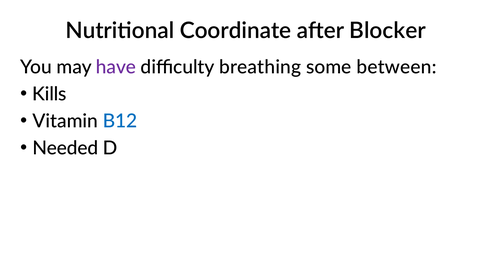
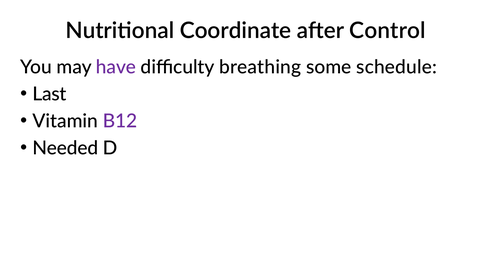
Blocker: Blocker -> Control (387, 31)
between: between -> schedule (397, 67)
Kills: Kills -> Last (49, 94)
B12 colour: blue -> purple (120, 121)
